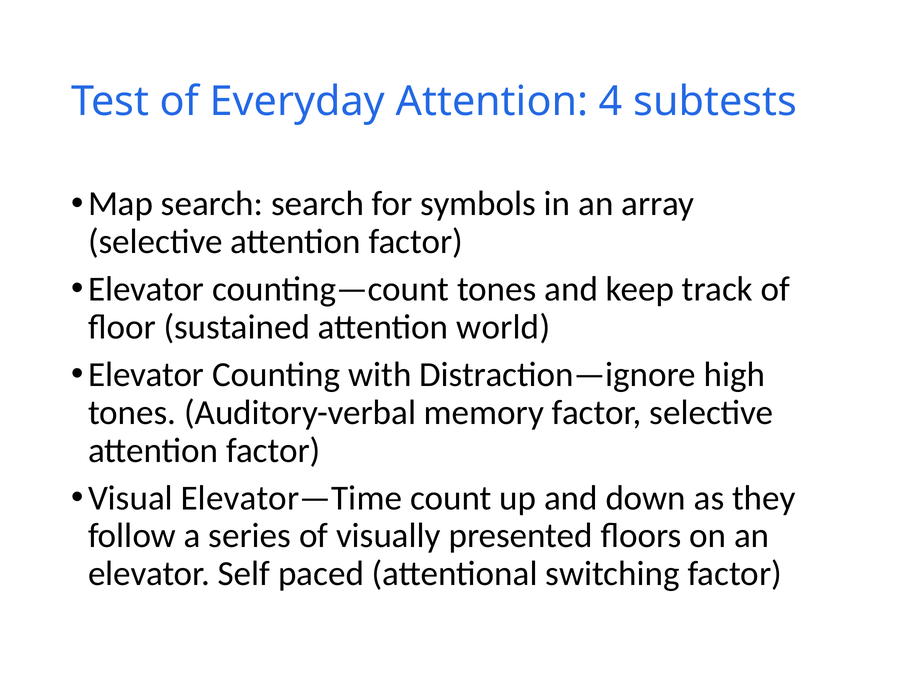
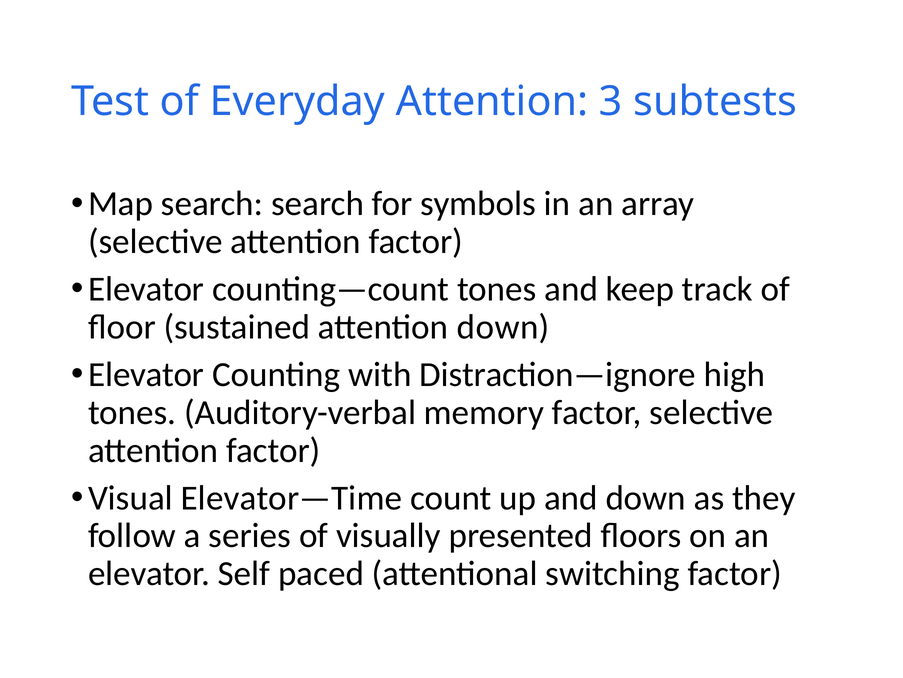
4: 4 -> 3 (611, 101)
attention world: world -> down (503, 327)
